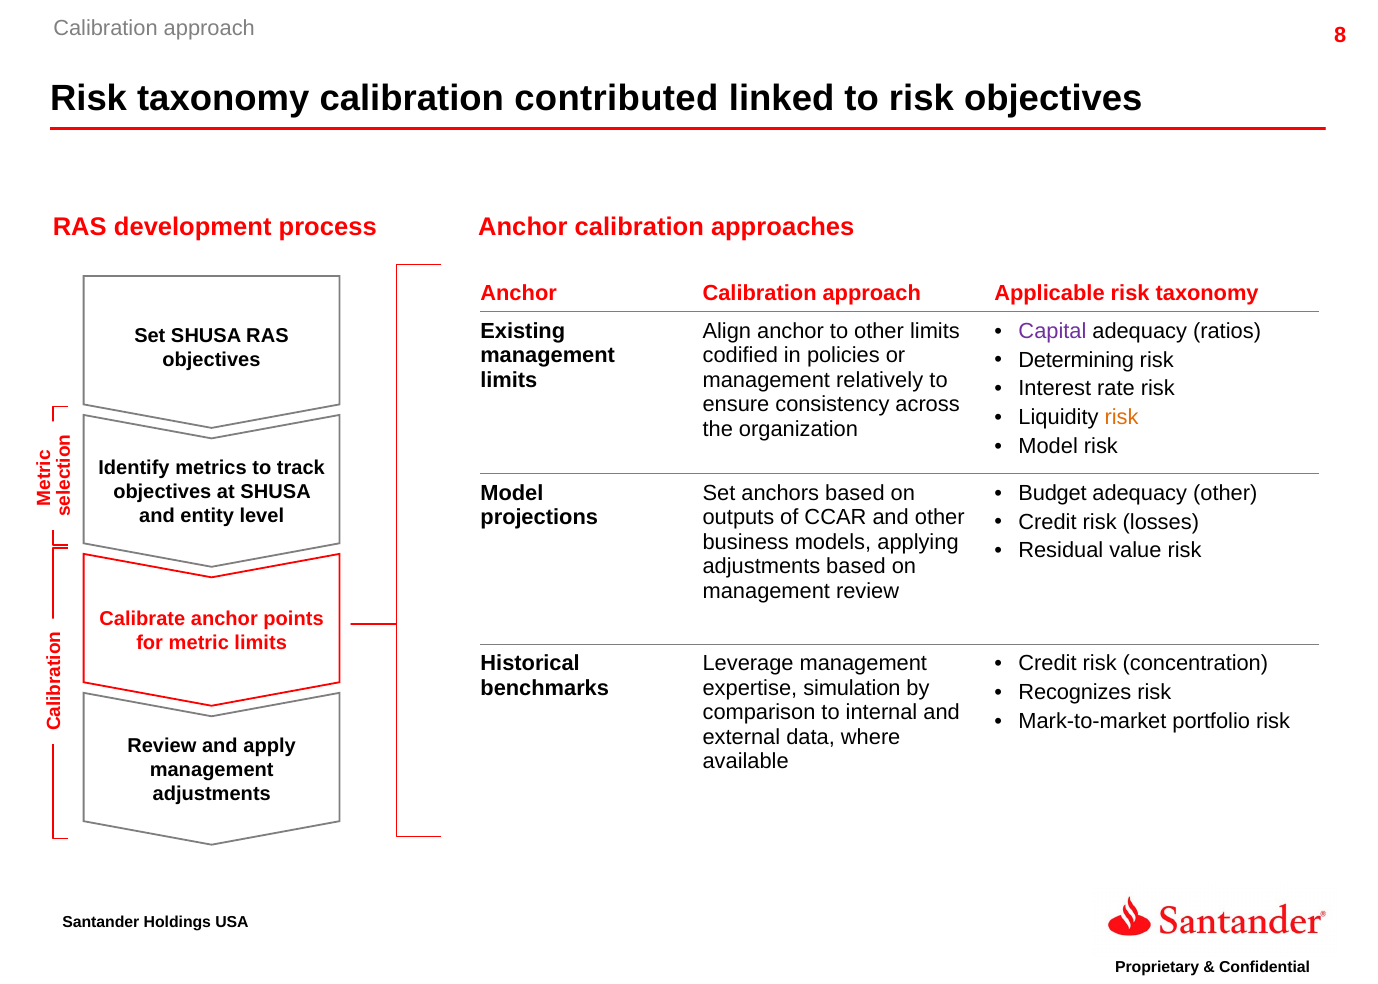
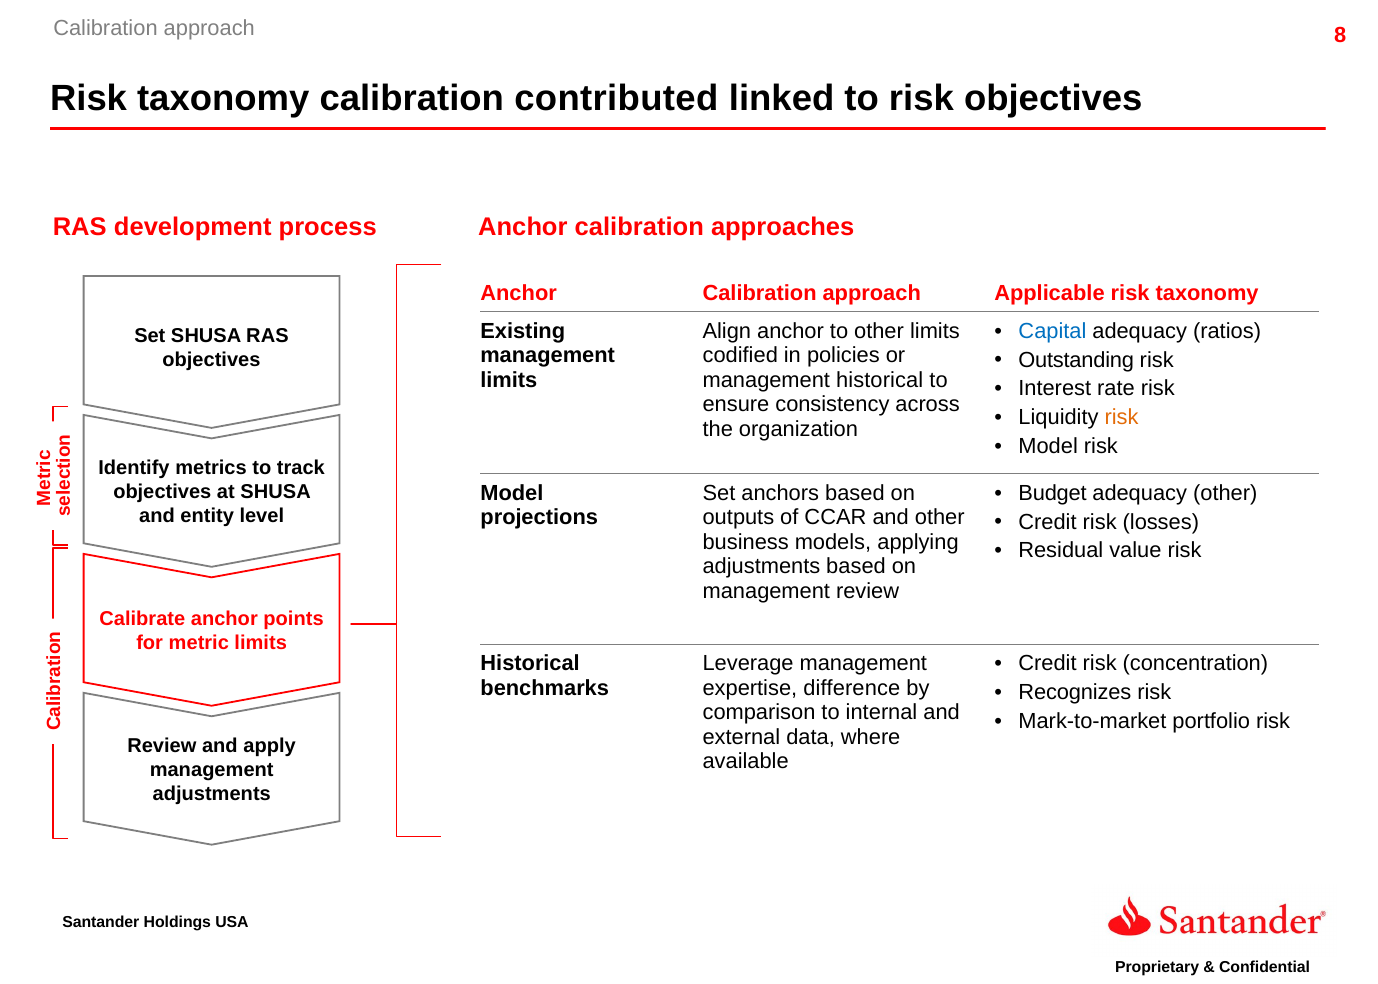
Capital colour: purple -> blue (1052, 331)
Determining: Determining -> Outstanding (1076, 360)
management relatively: relatively -> historical (880, 380)
simulation: simulation -> difference (852, 688)
